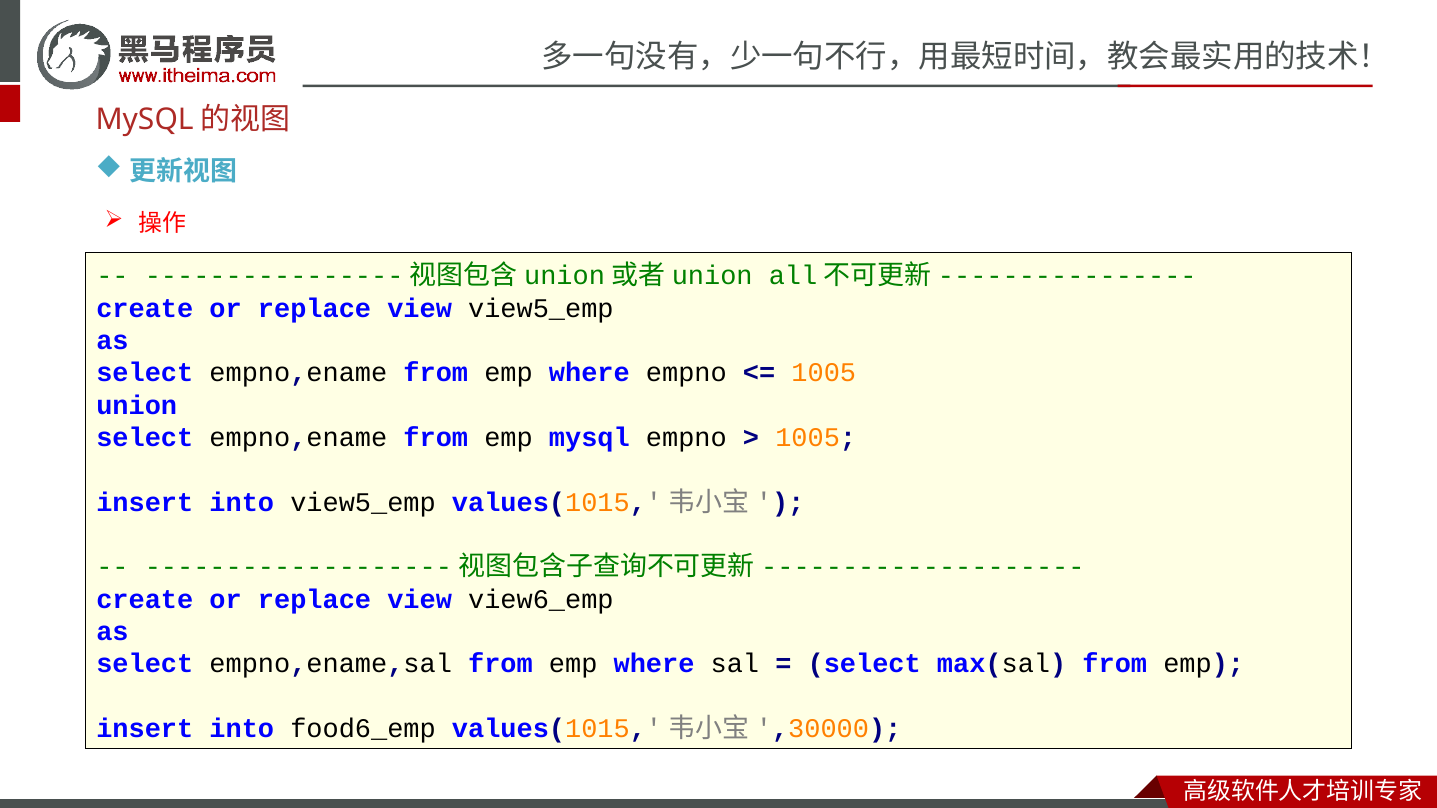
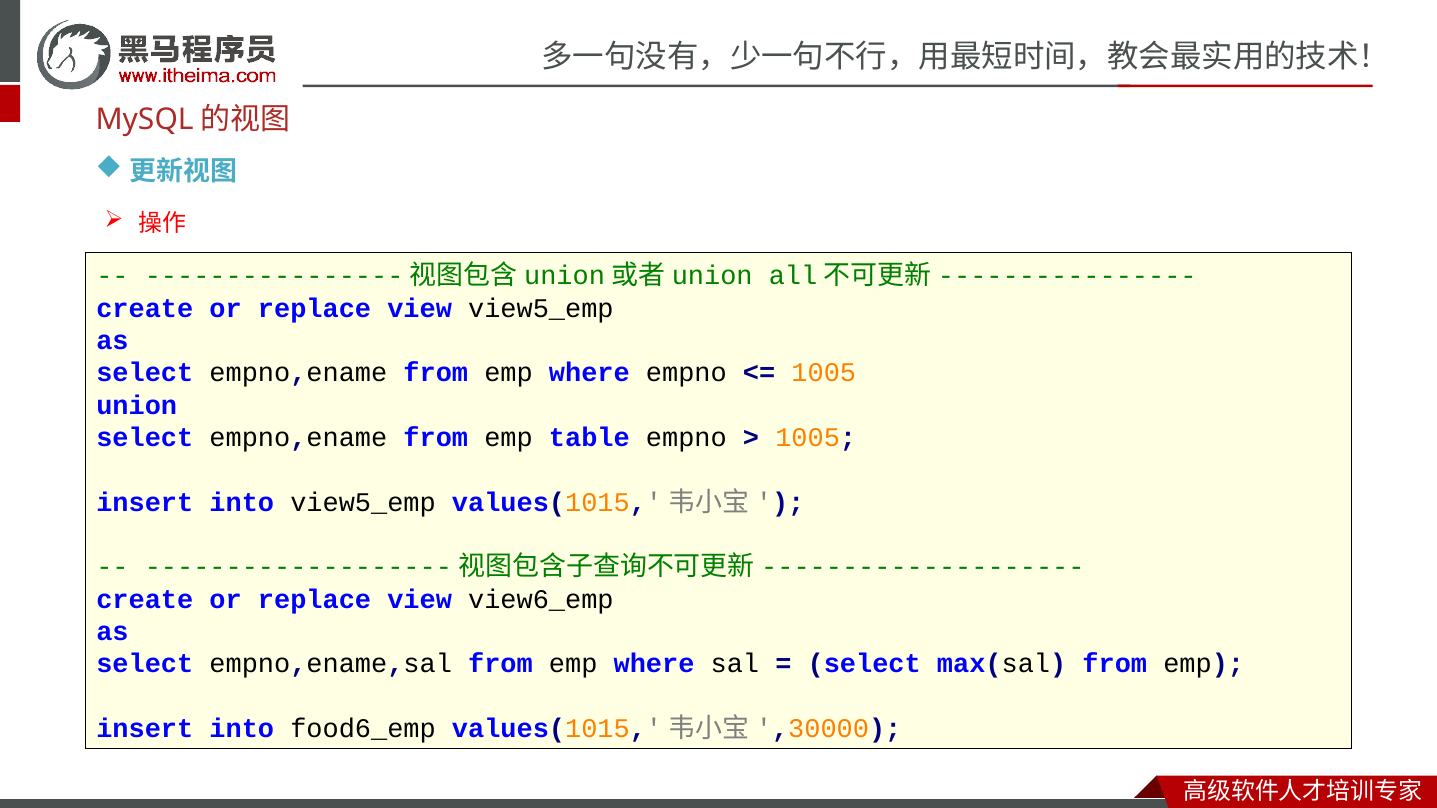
emp mysql: mysql -> table (589, 438)
